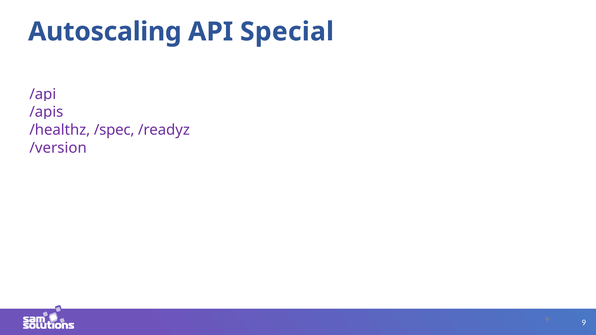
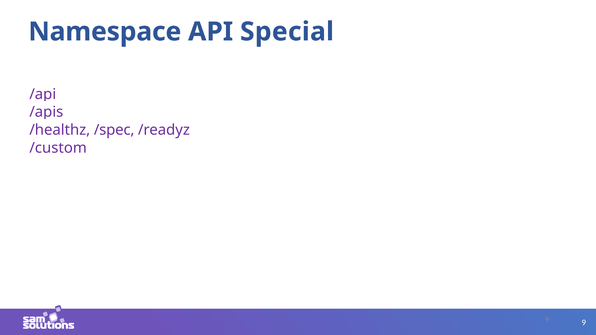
Autoscaling: Autoscaling -> Namespace (105, 32)
/version: /version -> /custom (58, 148)
